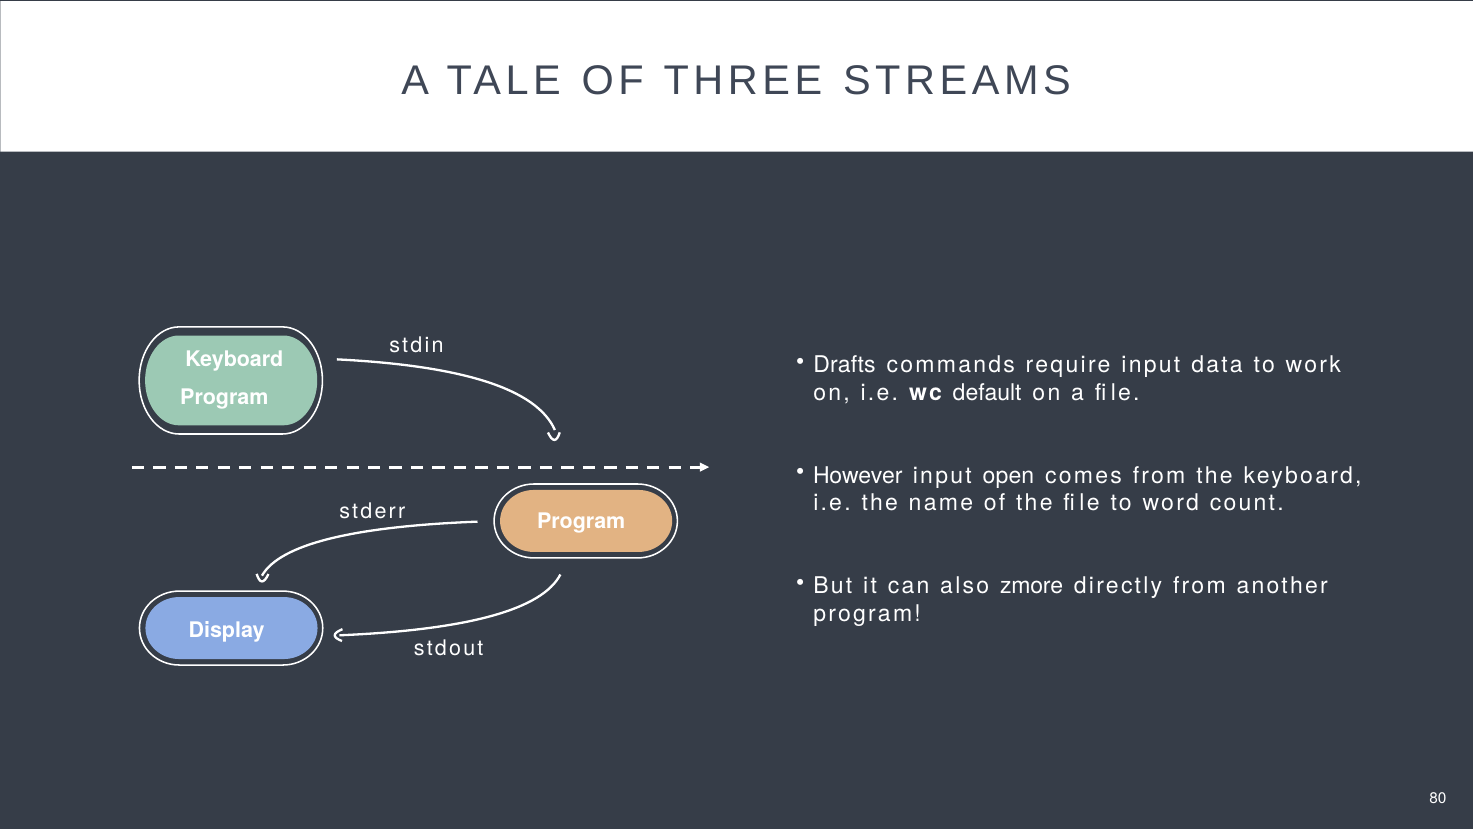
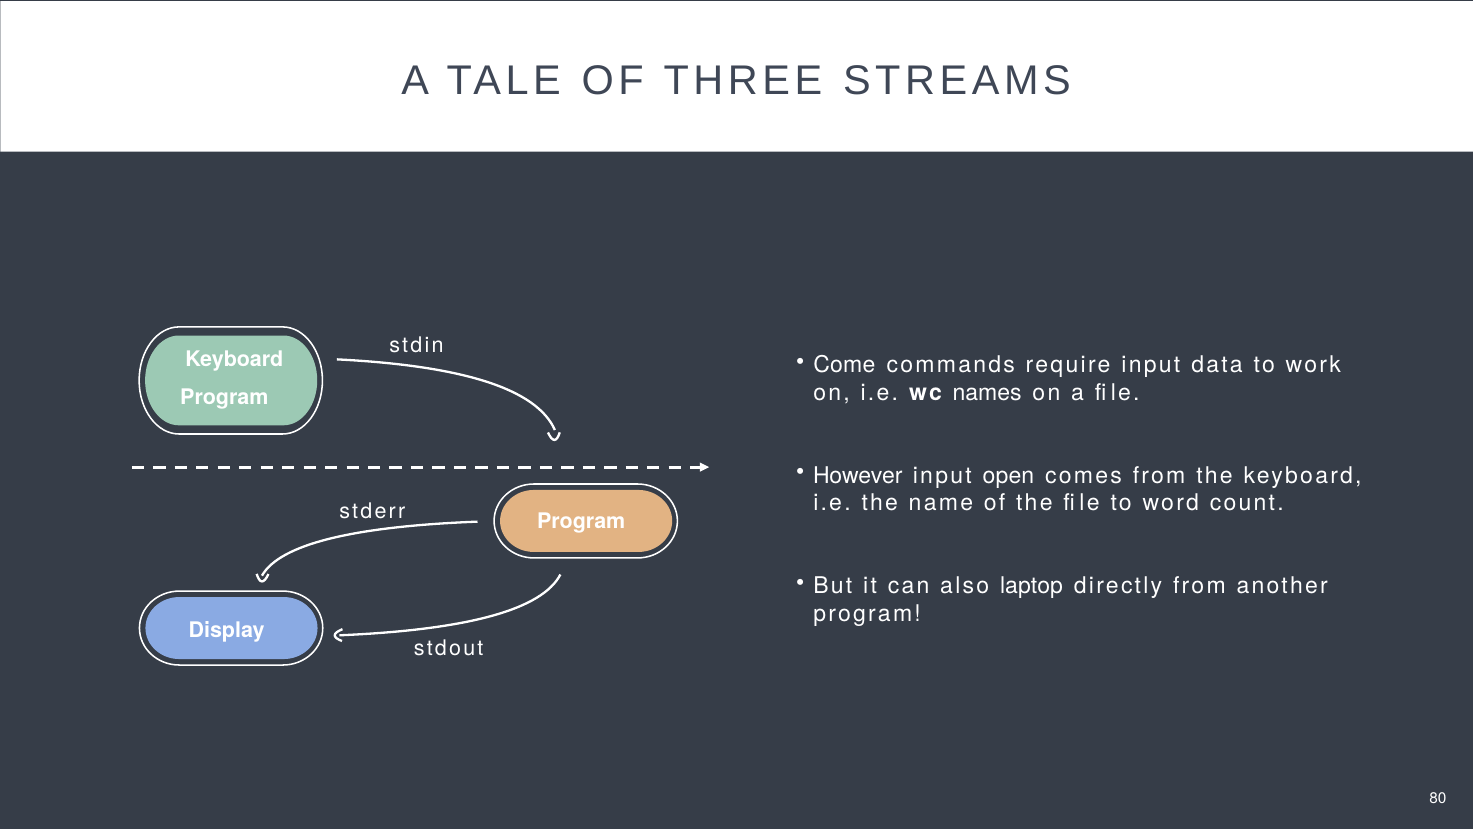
Drafts: Drafts -> Come (844, 365)
default: default -> names (987, 393)
zmore: zmore -> laptop (1032, 586)
